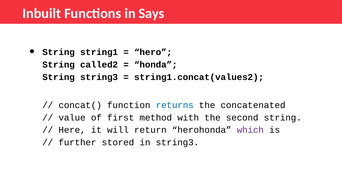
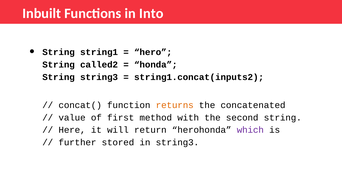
Says: Says -> Into (151, 13)
string1.concat(values2: string1.concat(values2 -> string1.concat(inputs2 (199, 77)
returns colour: blue -> orange (175, 105)
